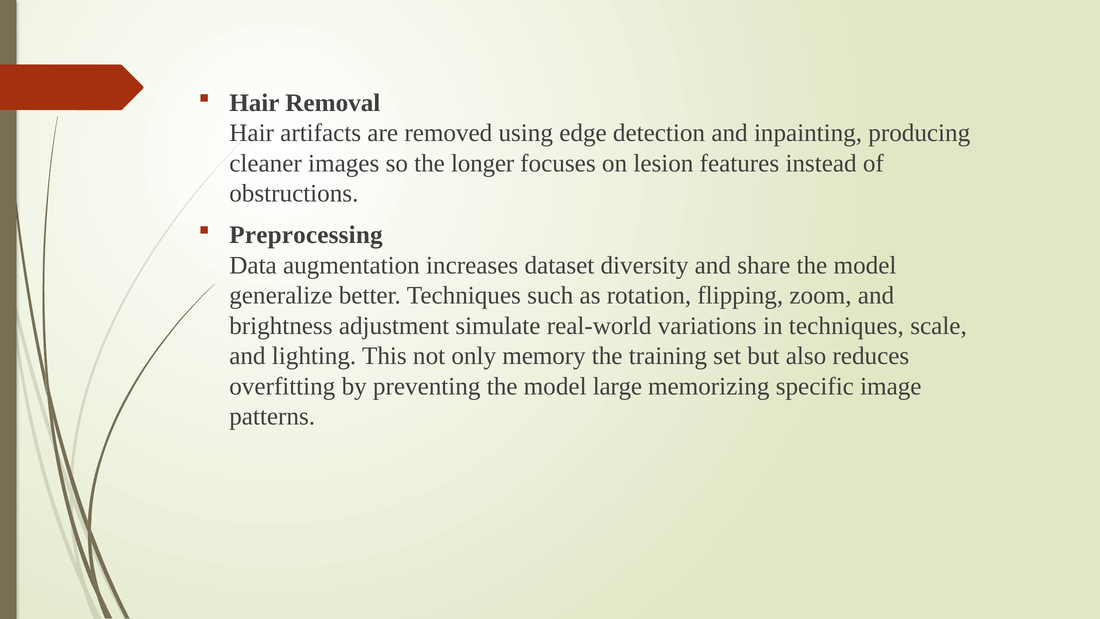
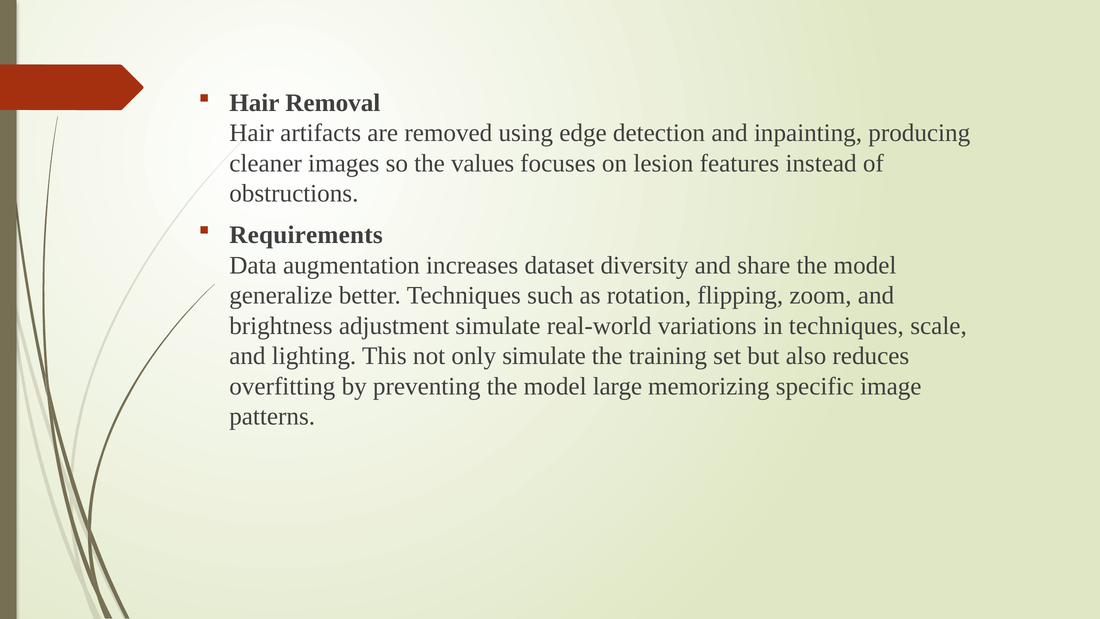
longer: longer -> values (483, 163)
Preprocessing: Preprocessing -> Requirements (306, 235)
only memory: memory -> simulate (544, 356)
